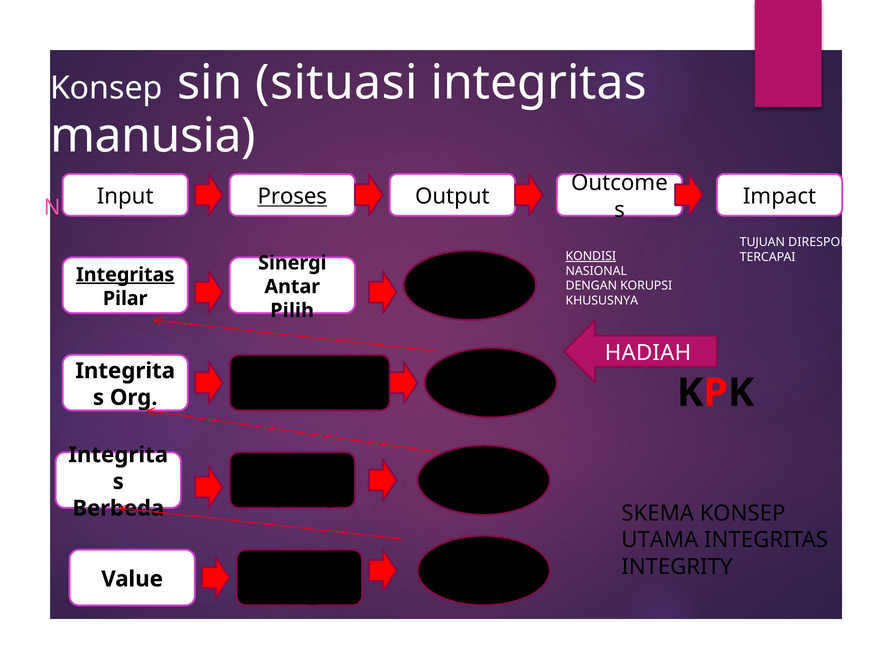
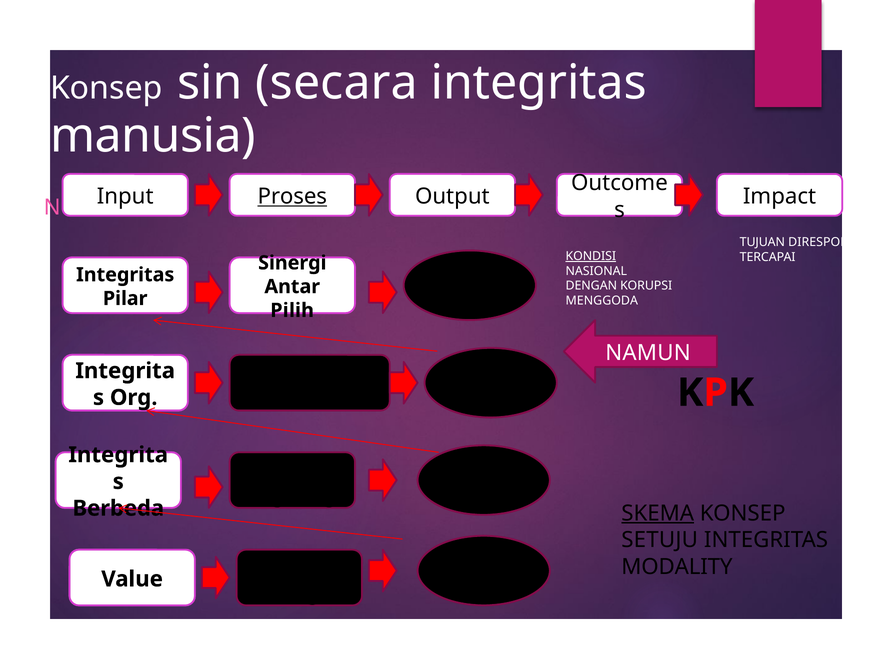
situasi: situasi -> secara (337, 83)
Integritas underline: present -> none (125, 275)
KHUSUSNYA: KHUSUSNYA -> MENGGODA (602, 301)
HADIAH: HADIAH -> NAMUN (648, 353)
SKEMA underline: none -> present (658, 513)
UTAMA: UTAMA -> SETUJU (660, 540)
INTEGRITY: INTEGRITY -> MODALITY (677, 567)
